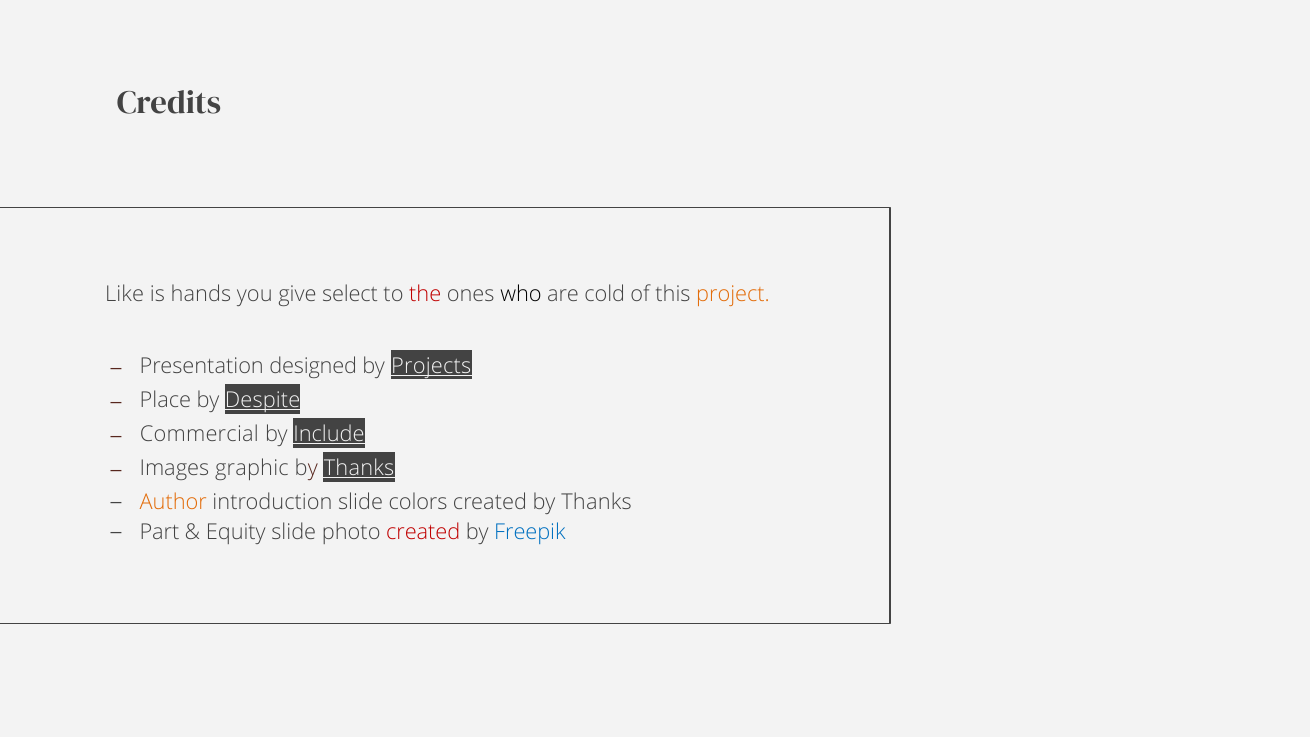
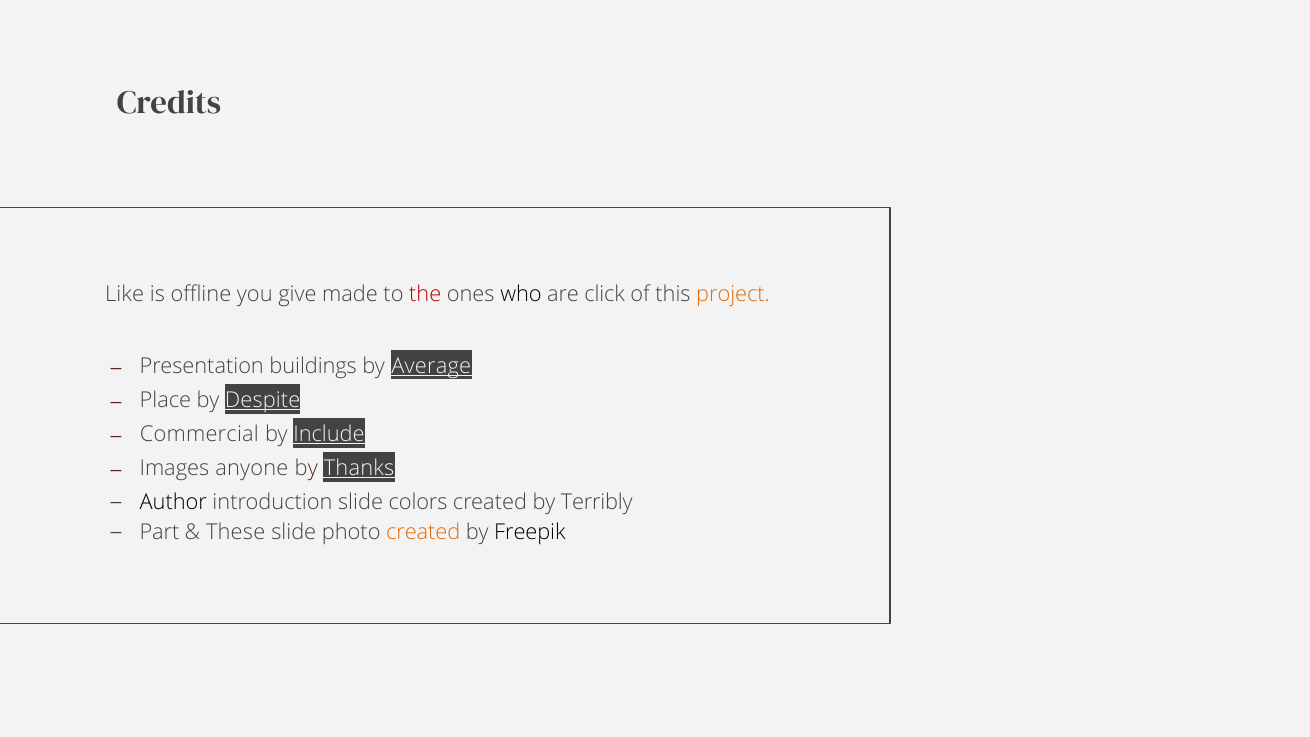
hands: hands -> offline (201, 294)
select: select -> made (350, 294)
cold: cold -> click (605, 294)
designed: designed -> buildings (313, 366)
Projects: Projects -> Average (431, 366)
graphic: graphic -> anyone (252, 468)
Author colour: orange -> black (173, 502)
created by Thanks: Thanks -> Terribly (597, 502)
Equity: Equity -> These (236, 532)
created colour: red -> orange (423, 532)
Freepik colour: blue -> black (530, 532)
